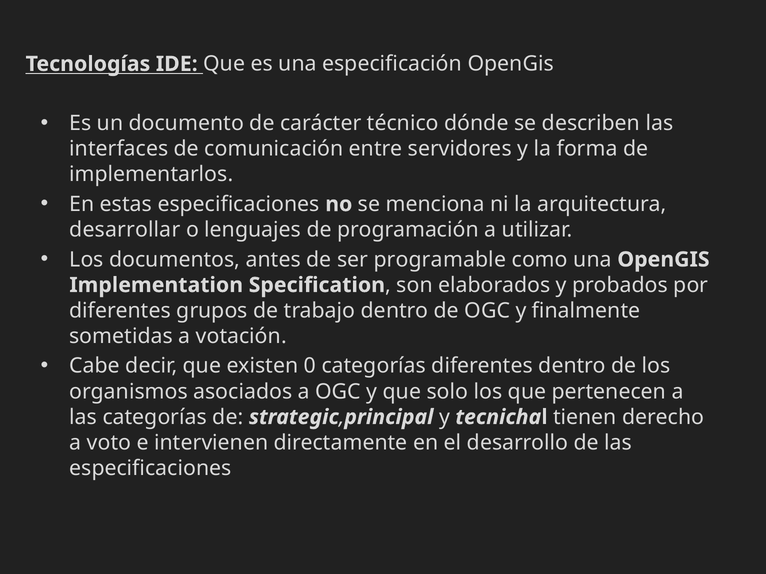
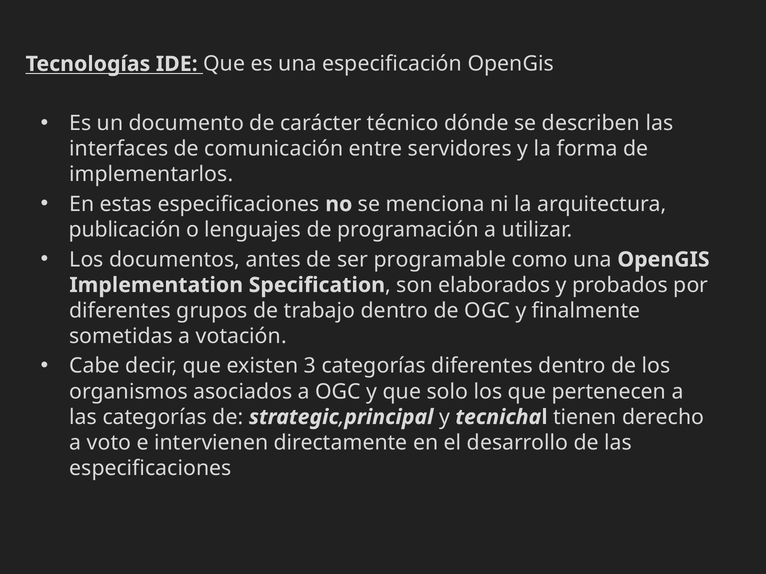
desarrollar: desarrollar -> publicación (125, 230)
0: 0 -> 3 (310, 366)
